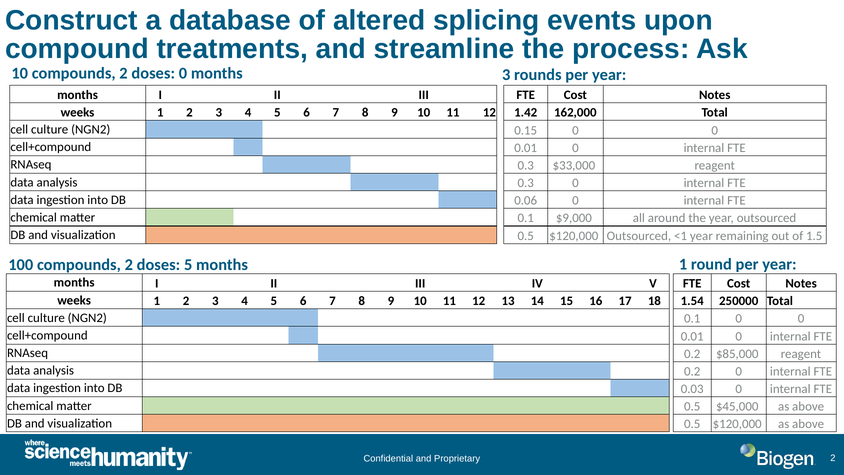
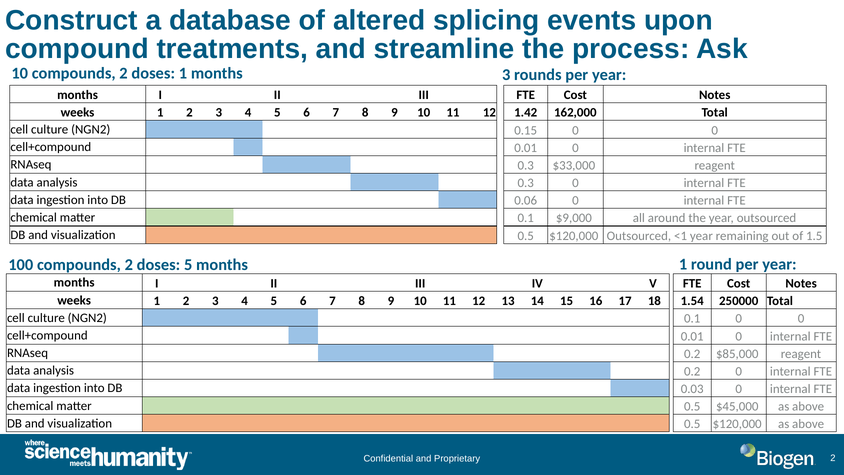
doses 0: 0 -> 1 (183, 73)
